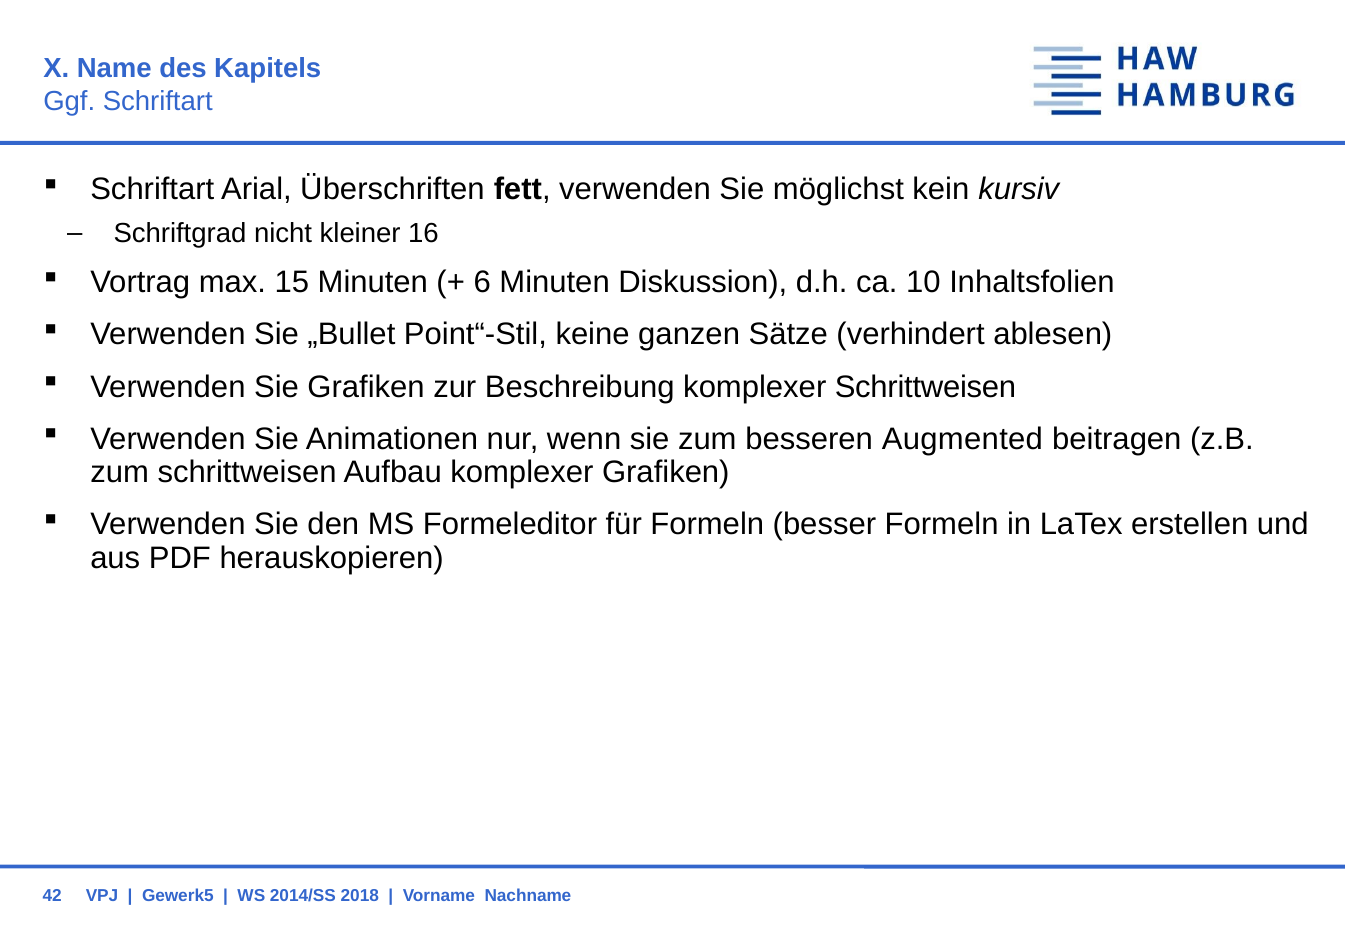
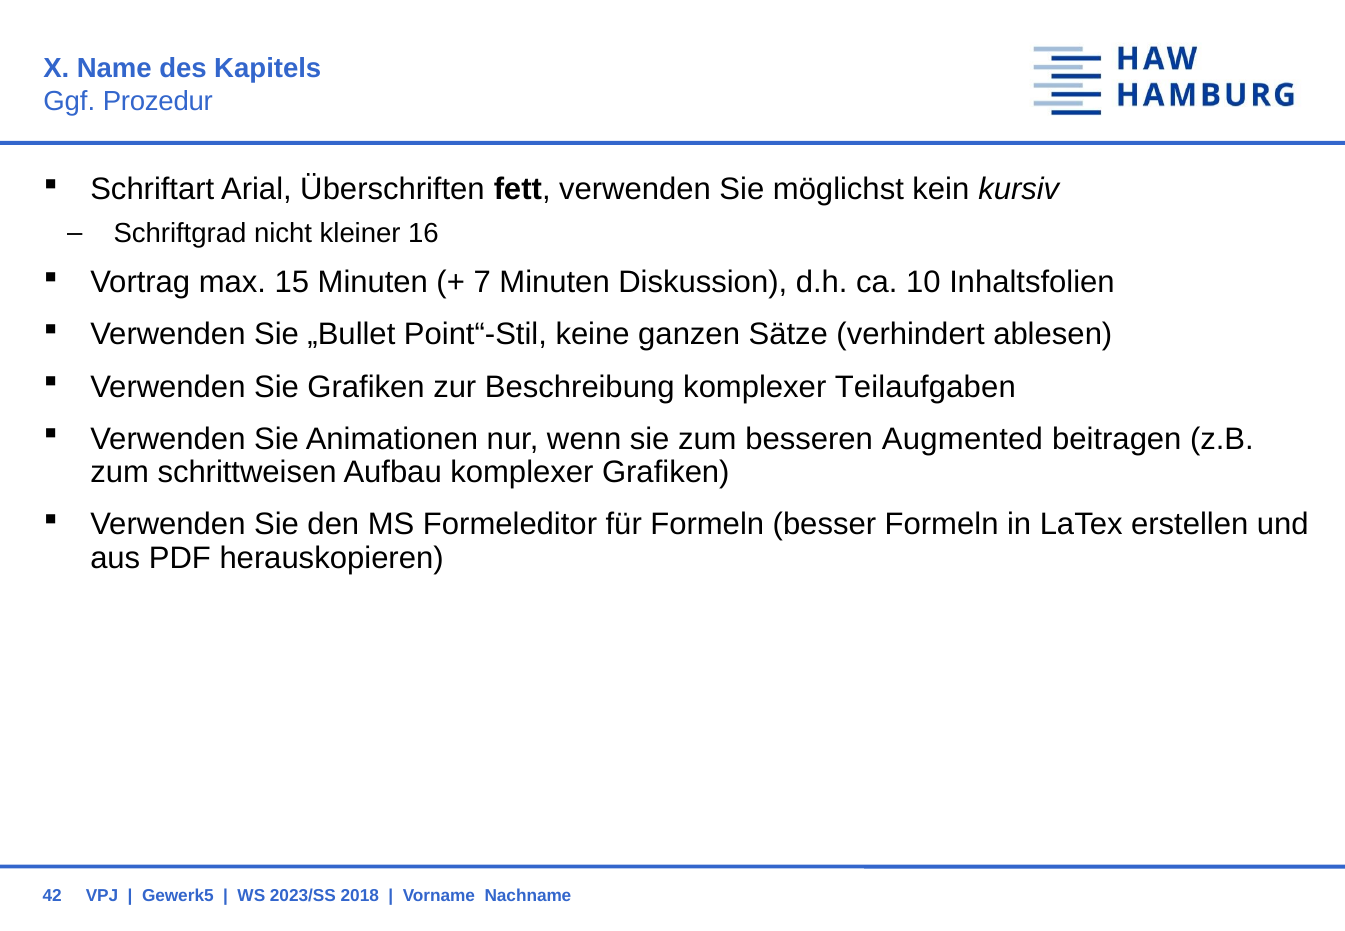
Ggf Schriftart: Schriftart -> Prozedur (158, 102)
6: 6 -> 7 (482, 282)
komplexer Schrittweisen: Schrittweisen -> Teilaufgaben (925, 387)
2014/SS: 2014/SS -> 2023/SS (303, 896)
